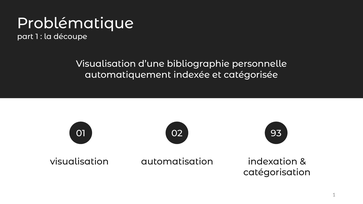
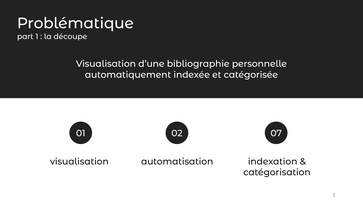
93: 93 -> 07 (276, 134)
